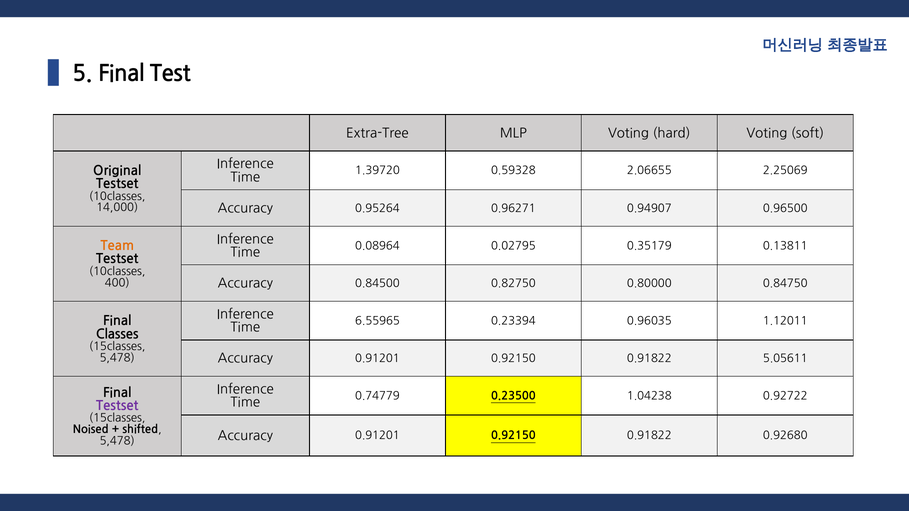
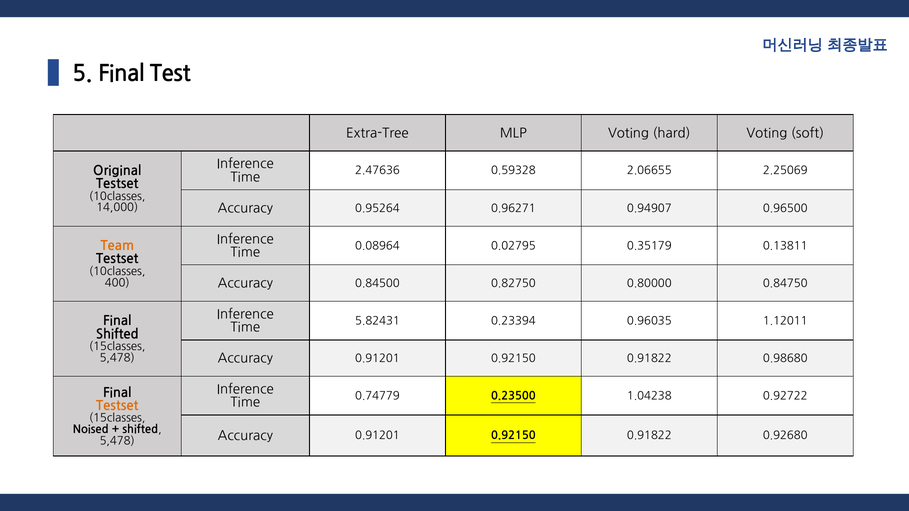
1.39720: 1.39720 -> 2.47636 (377, 171)
6.55965: 6.55965 -> 5.82431 (377, 321)
Classes: Classes -> Shifted (117, 334)
5.05611: 5.05611 -> 0.98680 (785, 359)
Testset colour: purple -> orange (117, 406)
